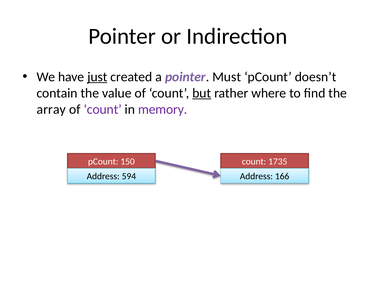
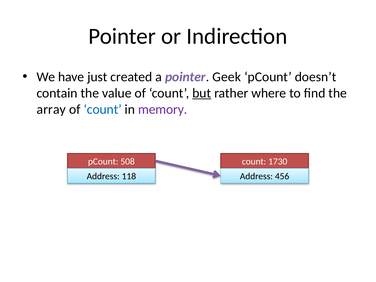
just underline: present -> none (97, 77)
Must: Must -> Geek (227, 77)
count colour: purple -> blue (103, 109)
1735: 1735 -> 1730 (278, 161)
150: 150 -> 508 (128, 162)
594: 594 -> 118 (129, 176)
166: 166 -> 456 (282, 176)
